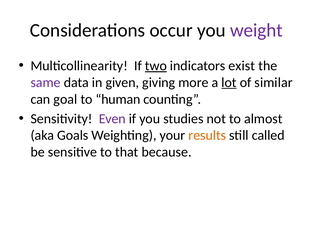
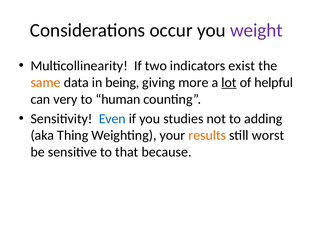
two underline: present -> none (156, 66)
same colour: purple -> orange (46, 82)
given: given -> being (122, 82)
similar: similar -> helpful (274, 82)
goal: goal -> very (65, 99)
Even colour: purple -> blue (112, 119)
almost: almost -> adding (263, 119)
Goals: Goals -> Thing (73, 135)
called: called -> worst (268, 135)
